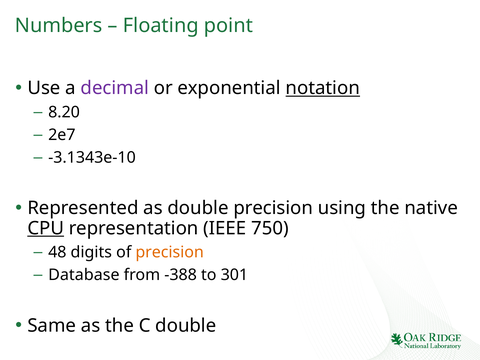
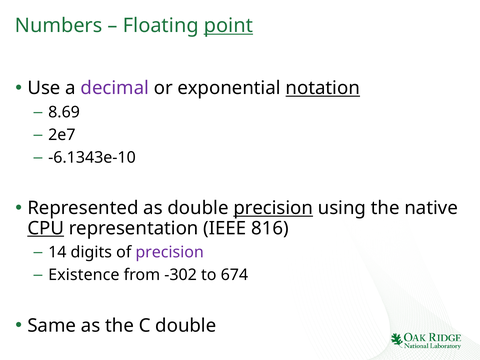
point underline: none -> present (228, 26)
8.20: 8.20 -> 8.69 (64, 112)
-3.1343e-10: -3.1343e-10 -> -6.1343e-10 (92, 157)
precision underline: none -> present (273, 208)
750: 750 -> 816 (270, 228)
48: 48 -> 14 (57, 252)
precision colour: orange -> purple (170, 252)
Database: Database -> Existence (84, 275)
-388: -388 -> -302 (181, 275)
301: 301 -> 674 (234, 275)
